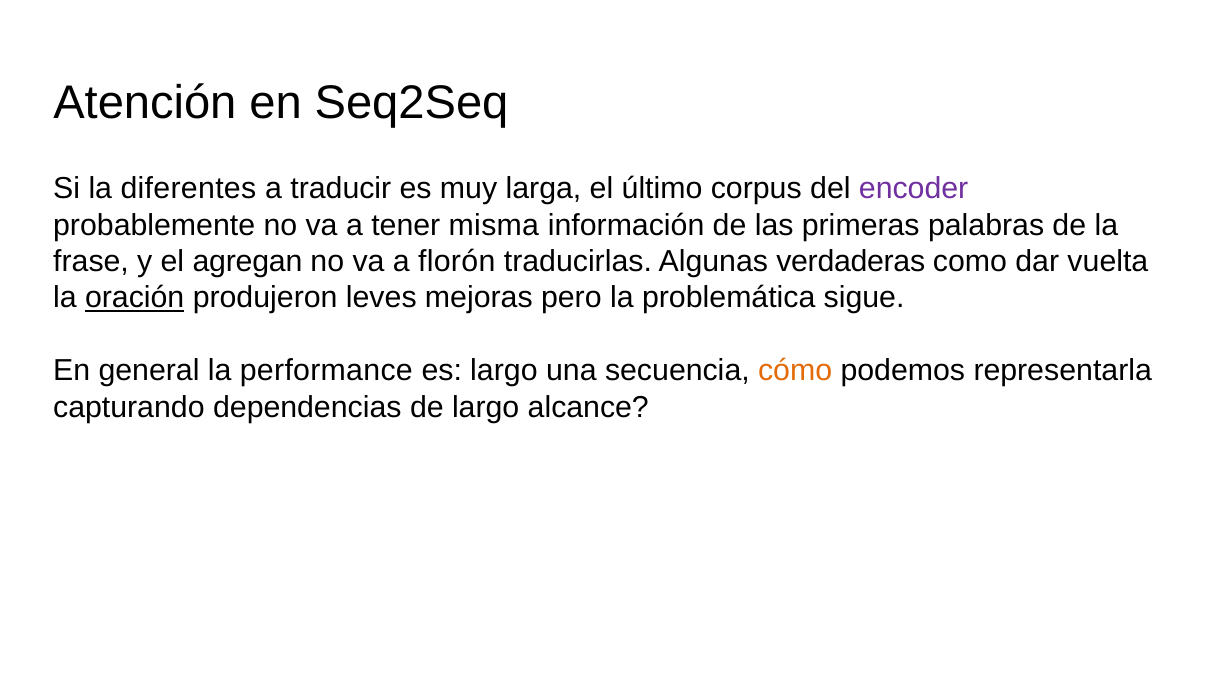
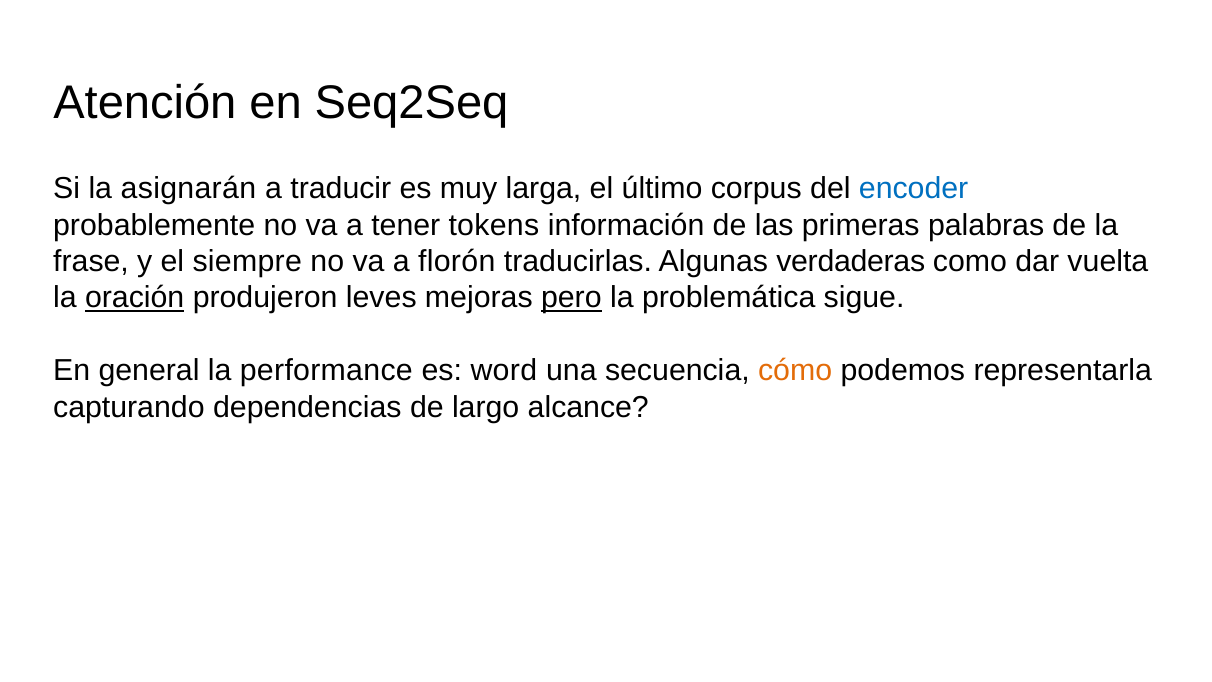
diferentes: diferentes -> asignarán (188, 189)
encoder colour: purple -> blue (914, 189)
misma: misma -> tokens (494, 225)
agregan: agregan -> siempre (247, 262)
pero underline: none -> present (571, 298)
es largo: largo -> word (504, 371)
